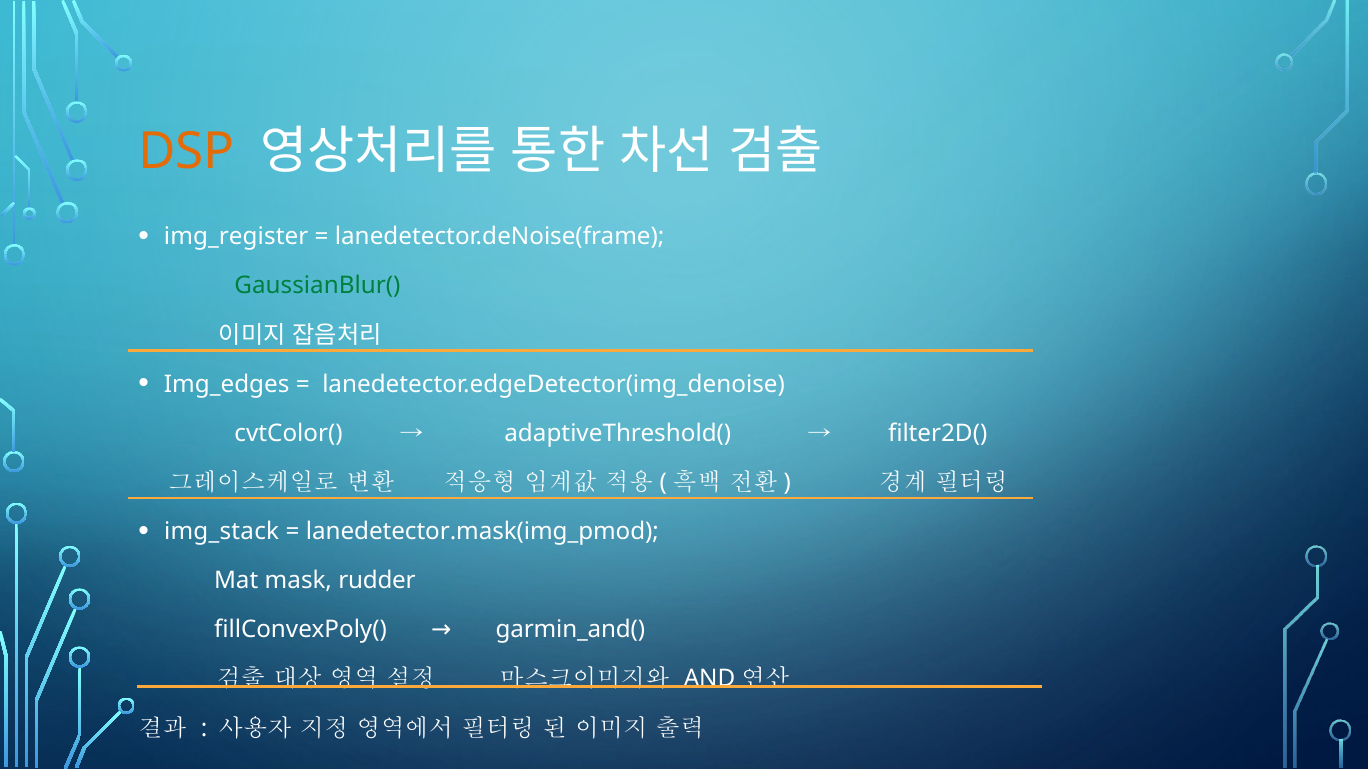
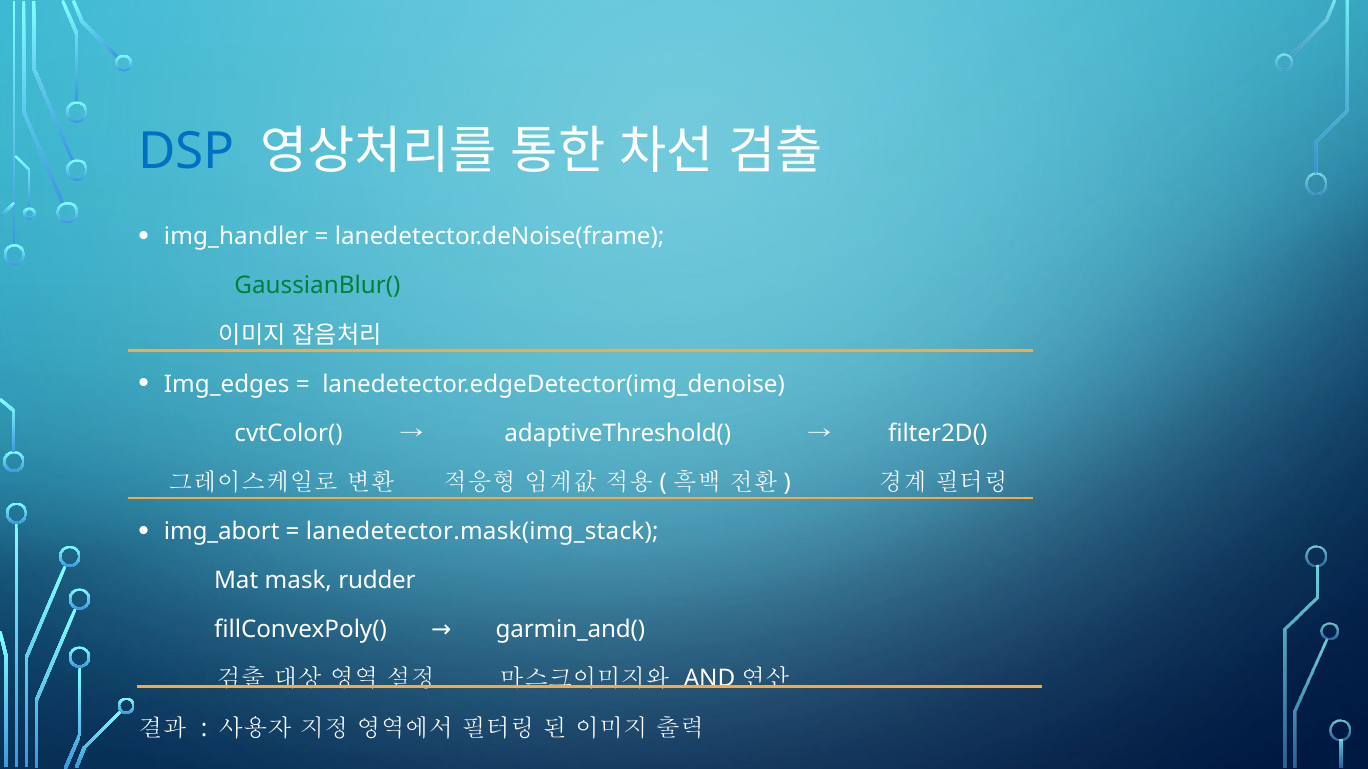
DSP colour: orange -> blue (187, 152)
img_register: img_register -> img_handler (236, 237)
img_stack: img_stack -> img_abort (222, 532)
lanedetector.mask(img_pmod: lanedetector.mask(img_pmod -> lanedetector.mask(img_stack (482, 532)
